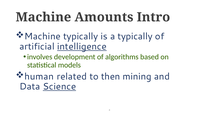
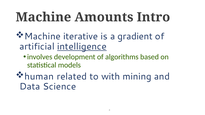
Machine typically: typically -> iterative (81, 36)
a typically: typically -> gradient (135, 36)
then: then -> with (111, 77)
Science underline: present -> none (59, 87)
